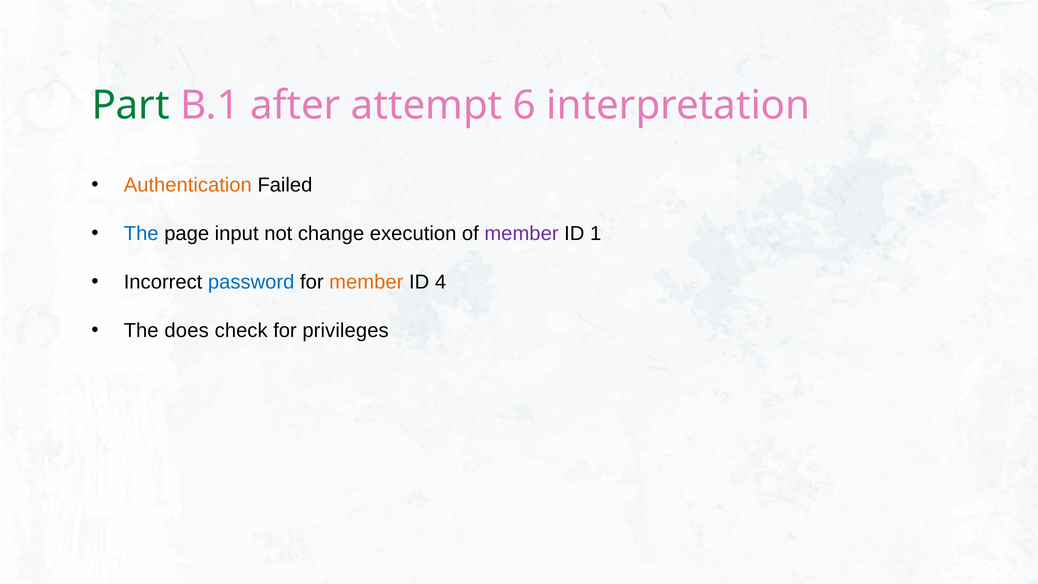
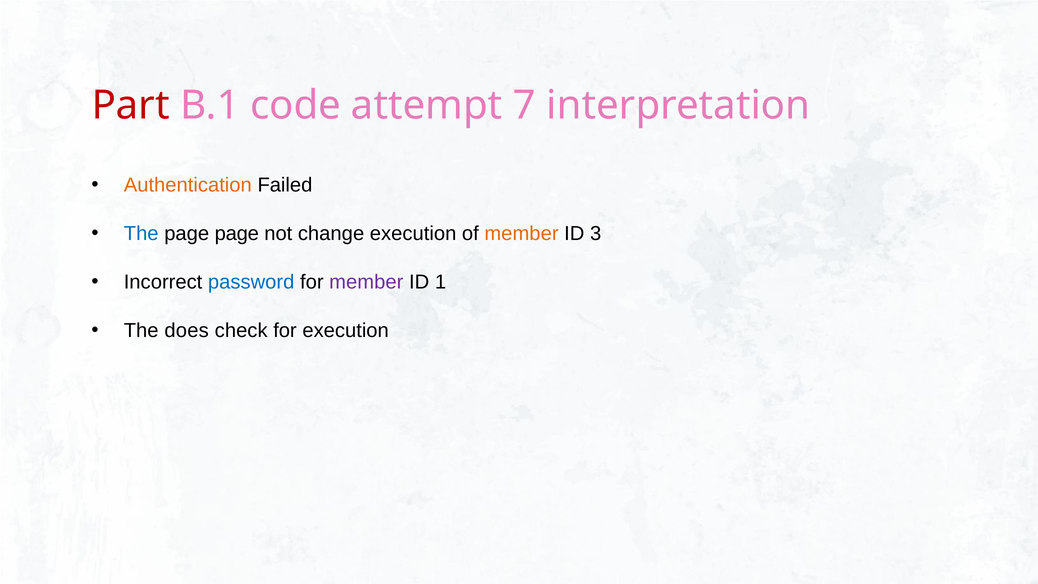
Part colour: green -> red (131, 105)
after: after -> code (296, 105)
6: 6 -> 7 (524, 105)
page input: input -> page (237, 234)
member colour: purple -> orange (521, 234)
1: 1 -> 3 (596, 234)
member colour: orange -> purple (366, 282)
4: 4 -> 1 (441, 282)
for privileges: privileges -> execution (346, 331)
